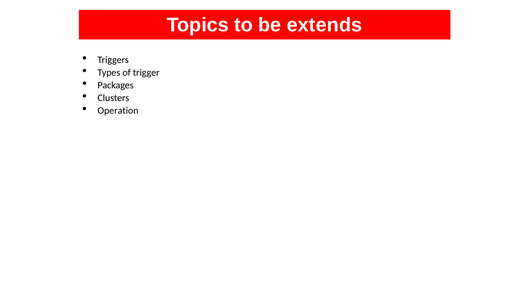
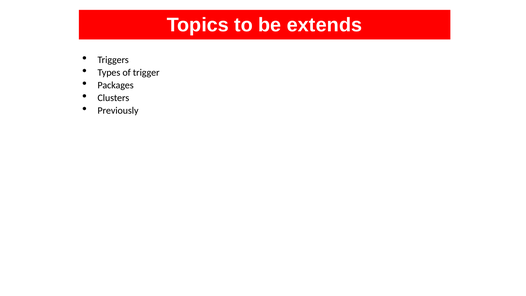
Operation: Operation -> Previously (118, 110)
